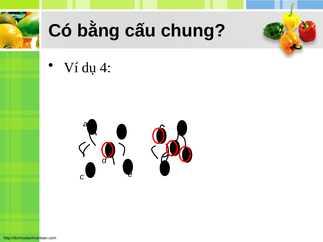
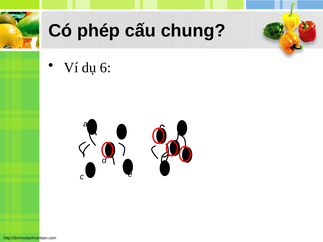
bằng: bằng -> phép (99, 31)
4: 4 -> 6 (105, 68)
